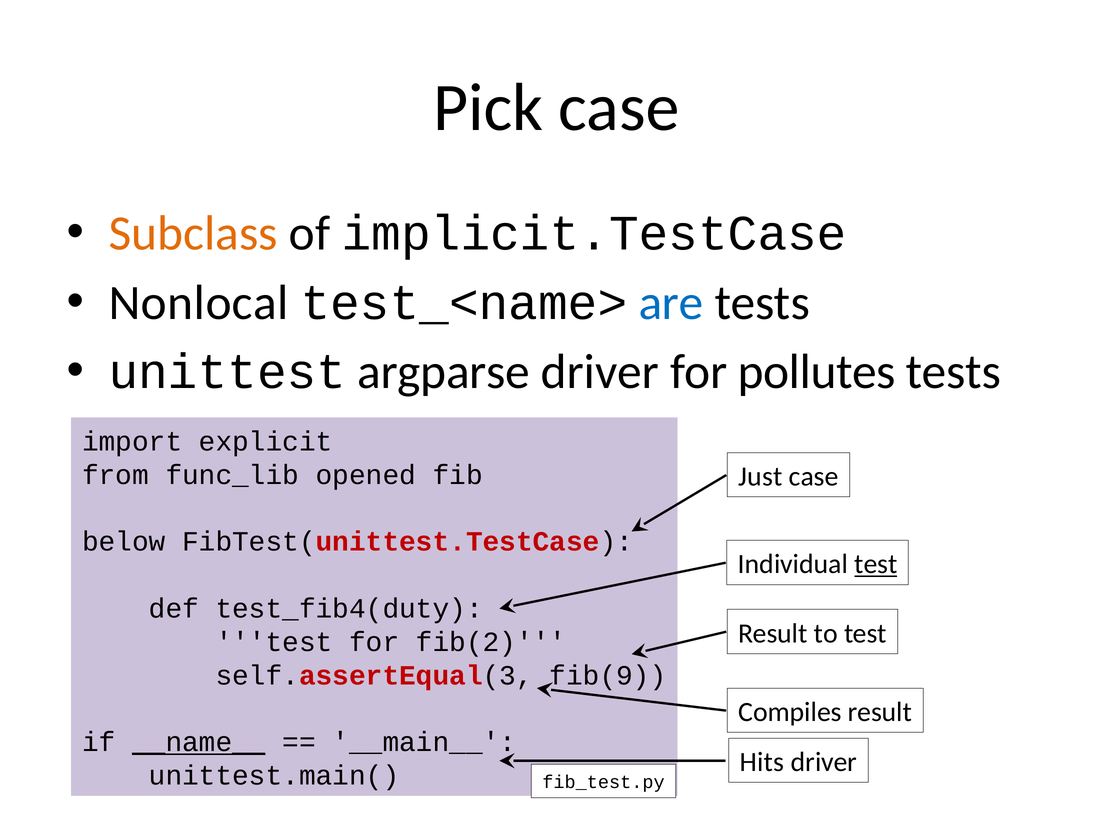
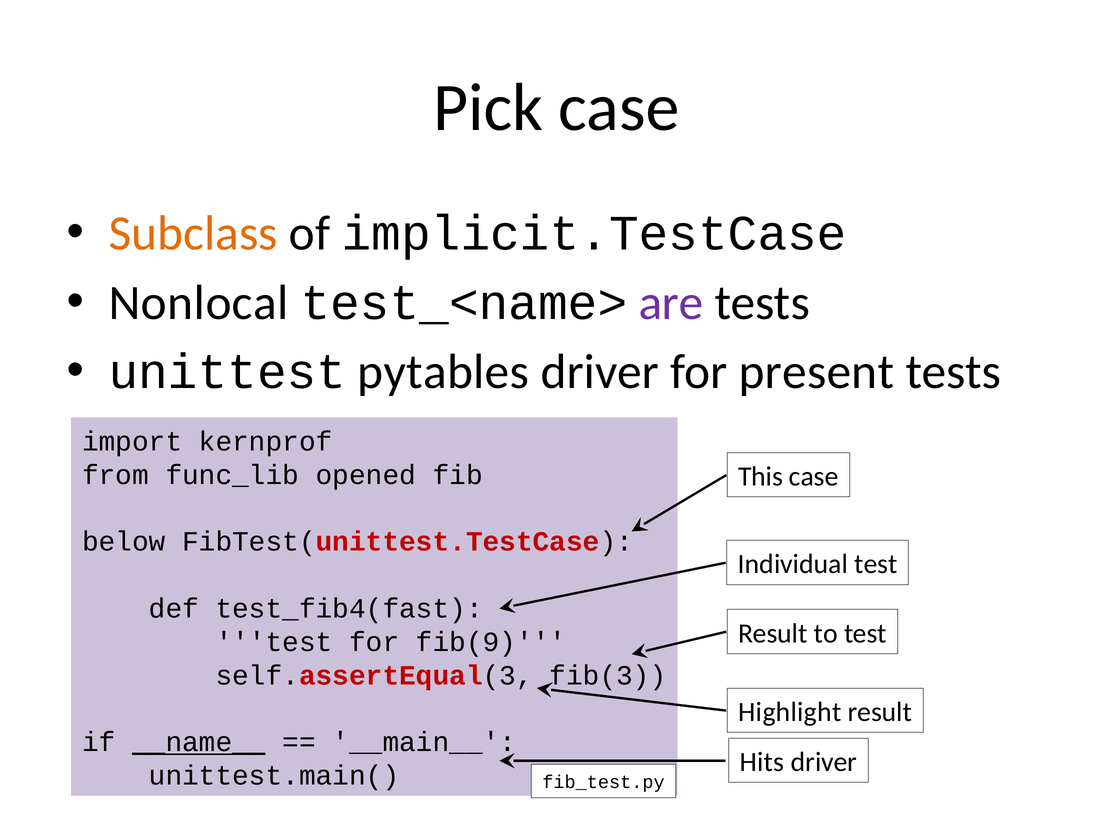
are colour: blue -> purple (671, 303)
argparse: argparse -> pytables (443, 372)
pollutes: pollutes -> present (816, 372)
explicit: explicit -> kernprof (266, 441)
Just: Just -> This (760, 477)
test underline: present -> none (876, 564)
test_fib4(duty: test_fib4(duty -> test_fib4(fast (349, 608)
fib(2: fib(2 -> fib(9 (491, 642)
fib(9: fib(9 -> fib(3 (608, 675)
Compiles: Compiles -> Highlight (790, 712)
